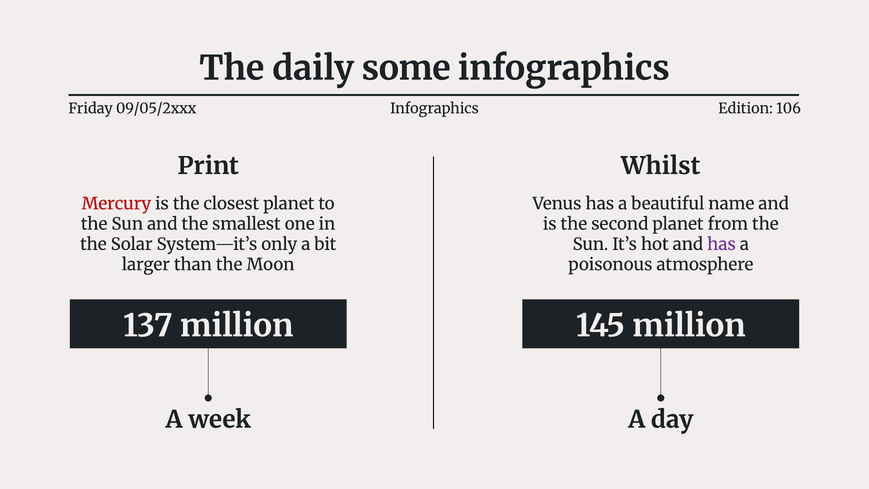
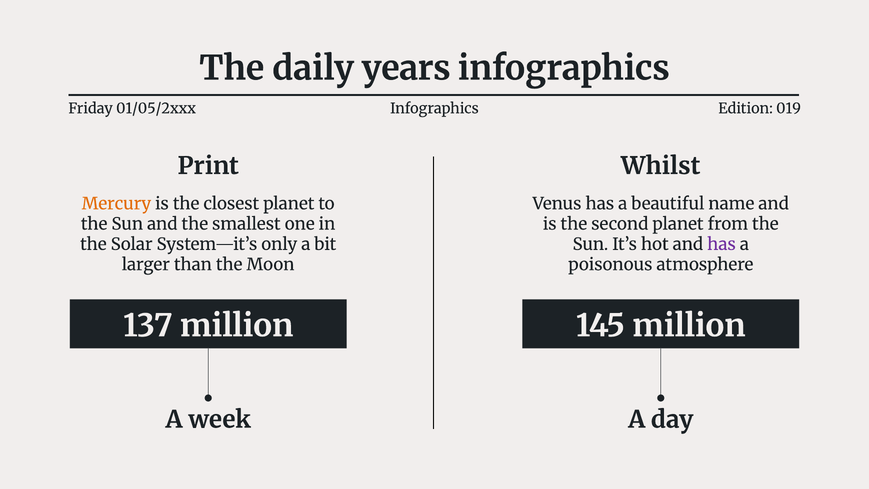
some: some -> years (406, 68)
09/05/2xxx: 09/05/2xxx -> 01/05/2xxx (156, 108)
106: 106 -> 019 (789, 108)
Mercury colour: red -> orange (116, 204)
